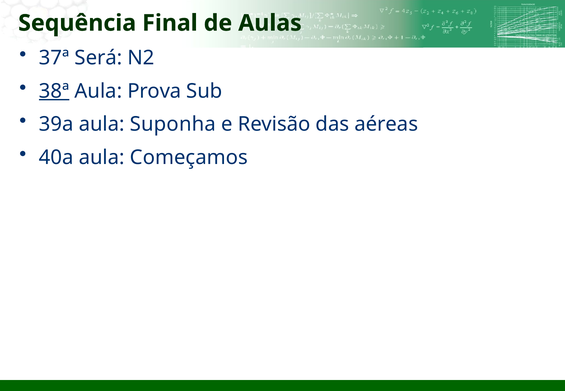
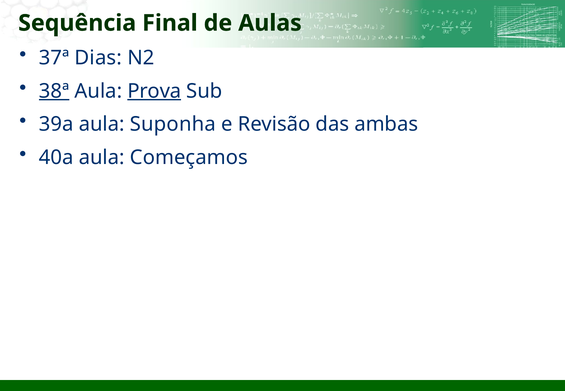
Será: Será -> Dias (98, 58)
Prova underline: none -> present (154, 91)
aéreas: aéreas -> ambas (386, 124)
